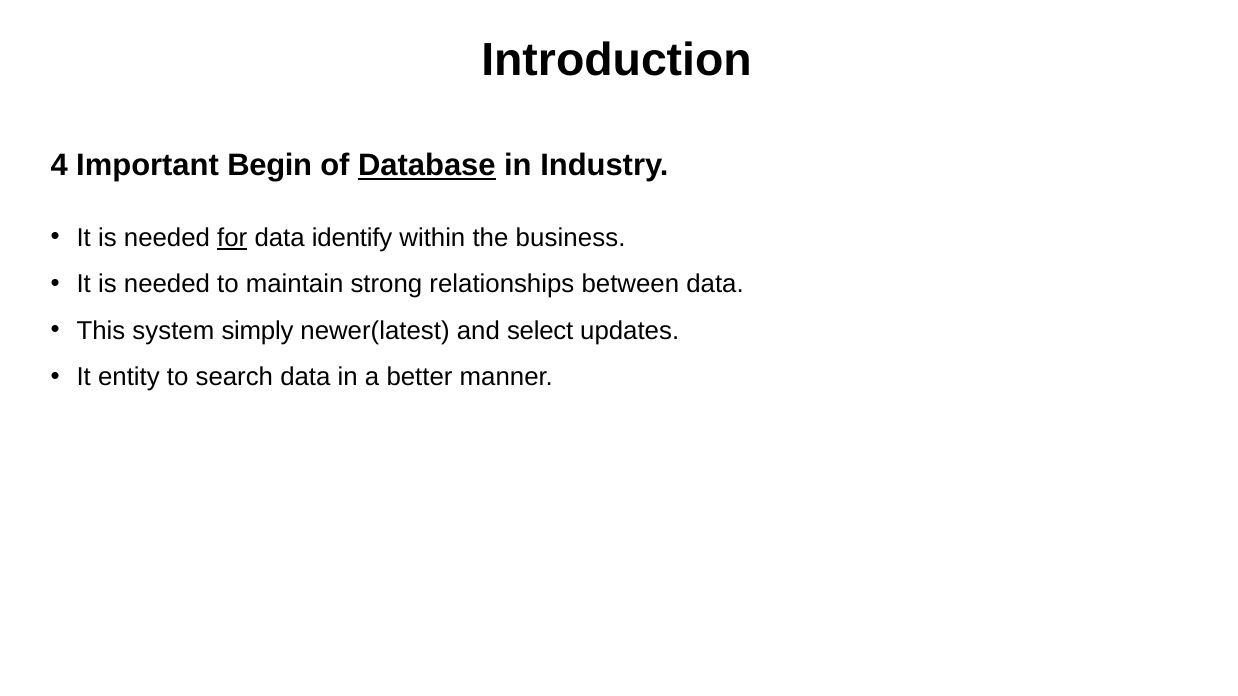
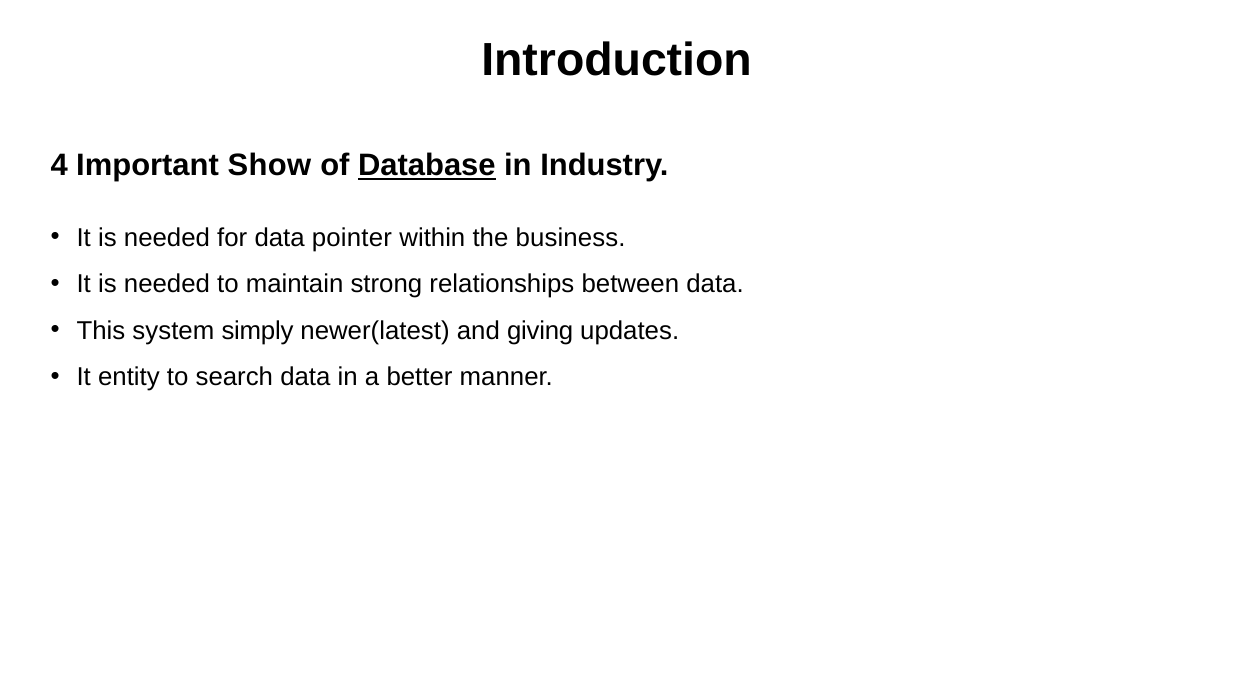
Begin: Begin -> Show (269, 166)
for underline: present -> none (232, 238)
identify: identify -> pointer (352, 238)
select: select -> giving (540, 331)
